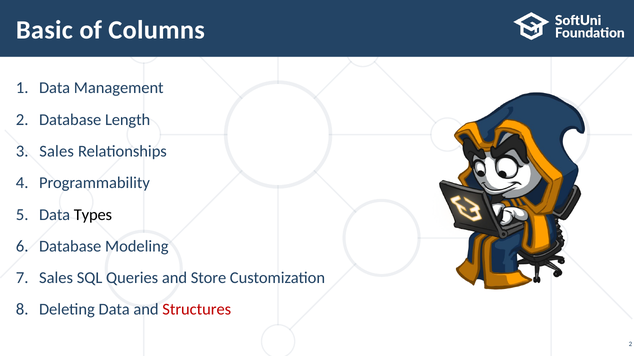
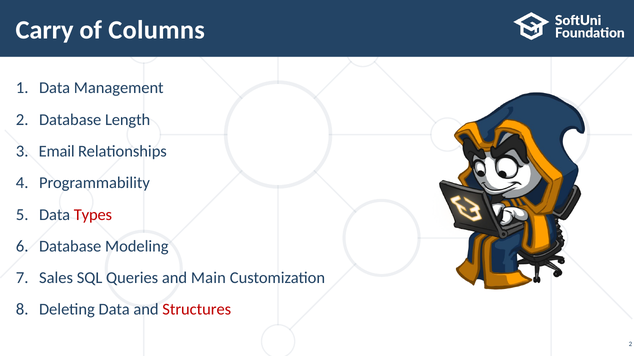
Basic: Basic -> Carry (45, 30)
Sales: Sales -> Email (57, 152)
Types colour: black -> red (93, 215)
Store: Store -> Main (208, 278)
